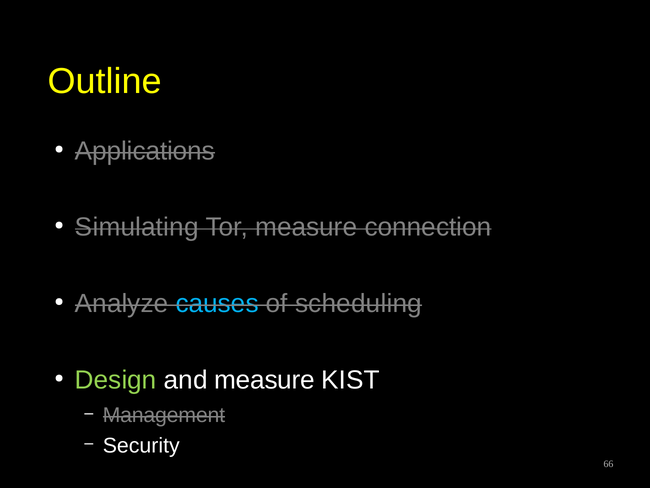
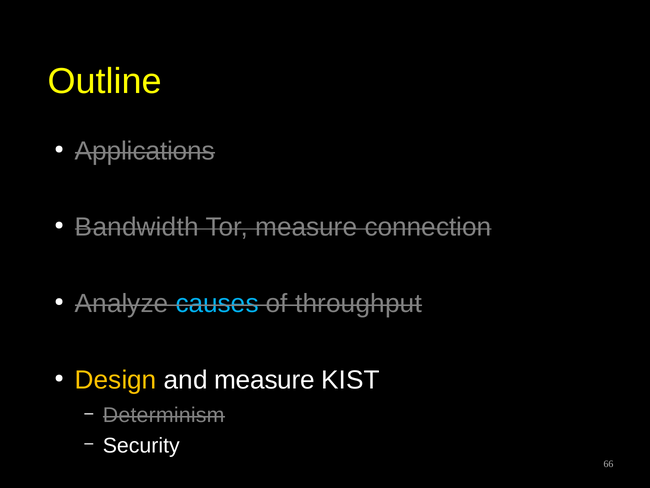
Simulating: Simulating -> Bandwidth (137, 227)
scheduling: scheduling -> throughput (358, 304)
Design colour: light green -> yellow (116, 380)
Management: Management -> Determinism (164, 415)
